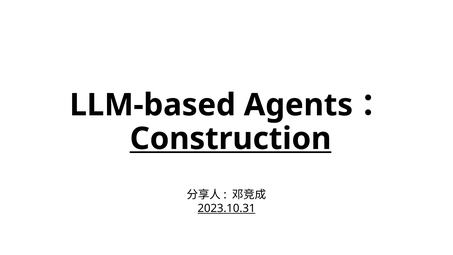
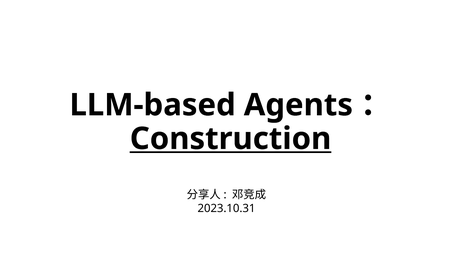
2023.10.31 underline: present -> none (226, 208)
